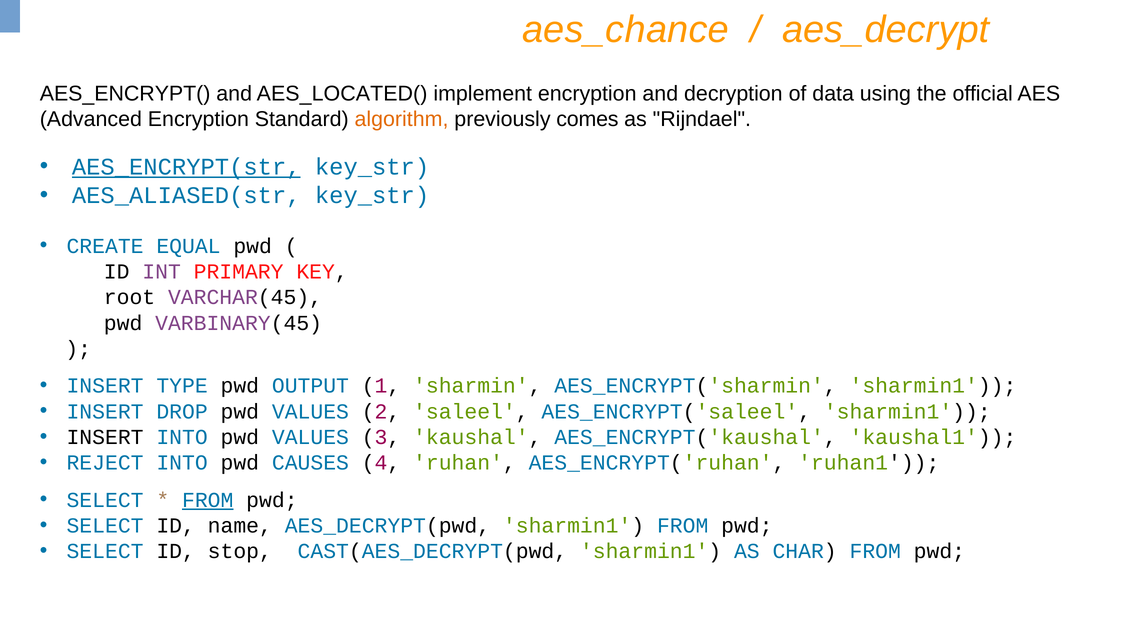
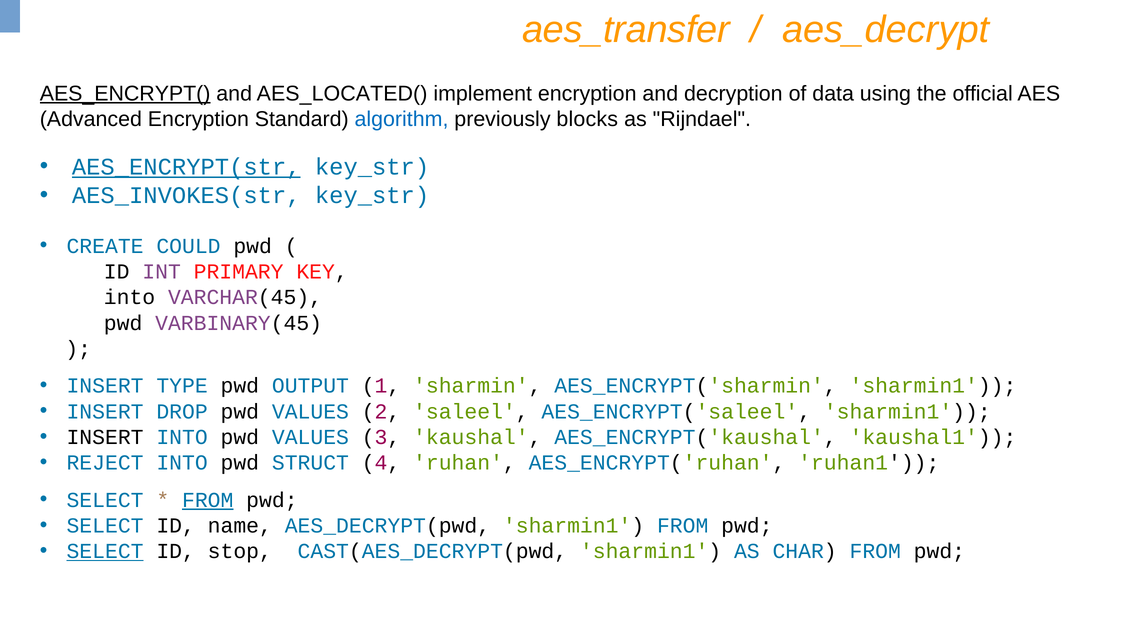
aes_chance: aes_chance -> aes_transfer (626, 30)
AES_ENCRYPT( underline: none -> present (125, 94)
algorithm colour: orange -> blue (402, 119)
comes: comes -> blocks (587, 119)
AES_ALIASED(str: AES_ALIASED(str -> AES_INVOKES(str (186, 195)
EQUAL: EQUAL -> COULD (188, 246)
root: root -> into (130, 297)
CAUSES: CAUSES -> STRUCT (310, 463)
SELECT underline: none -> present (105, 551)
